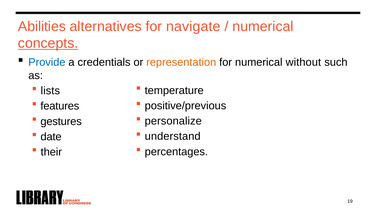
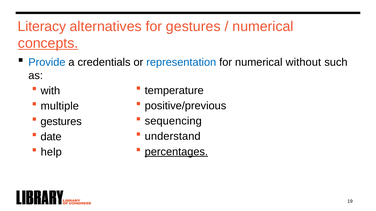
Abilities: Abilities -> Literacy (42, 27)
for navigate: navigate -> gestures (193, 27)
representation colour: orange -> blue (181, 62)
lists: lists -> with (50, 91)
features: features -> multiple (60, 106)
personalize: personalize -> sequencing (173, 121)
percentages underline: none -> present (176, 152)
their: their -> help (51, 152)
